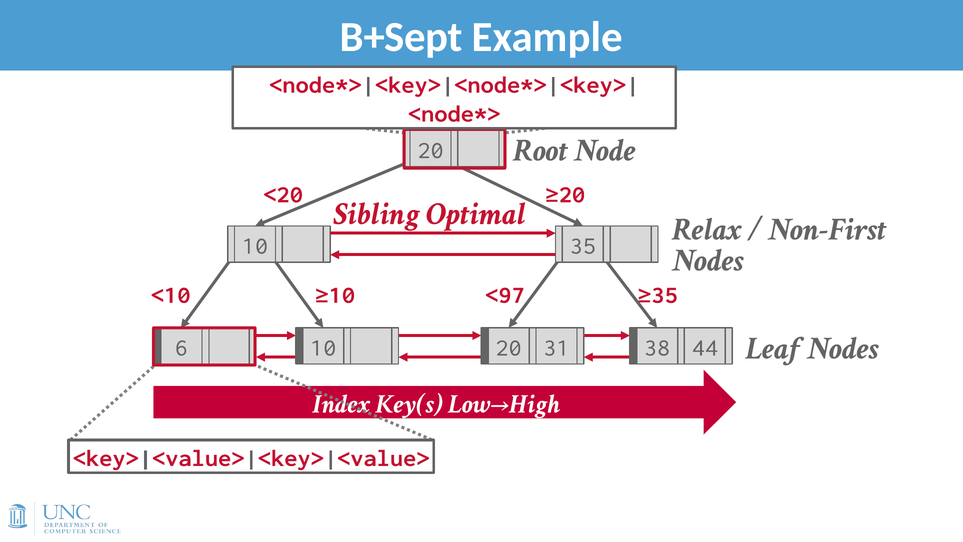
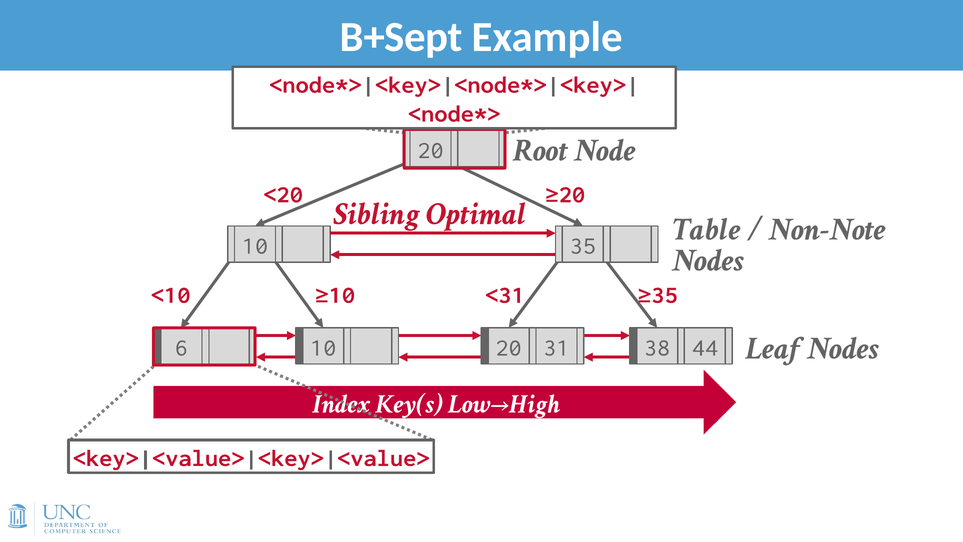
Relax: Relax -> Table (707, 229)
Non-First: Non-First -> Non-Note (828, 229)
<97: <97 -> <31 (505, 295)
